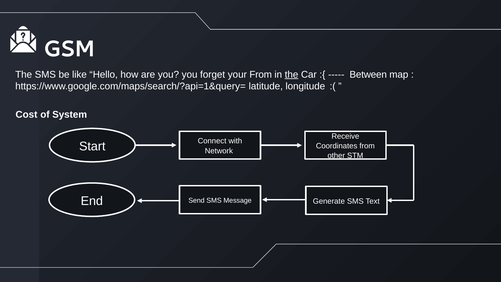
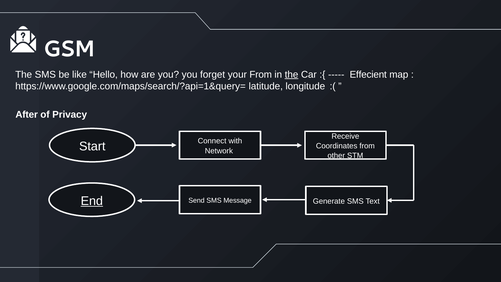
Between: Between -> Effecient (368, 75)
Cost: Cost -> After (27, 115)
System: System -> Privacy (70, 115)
End underline: none -> present (92, 201)
